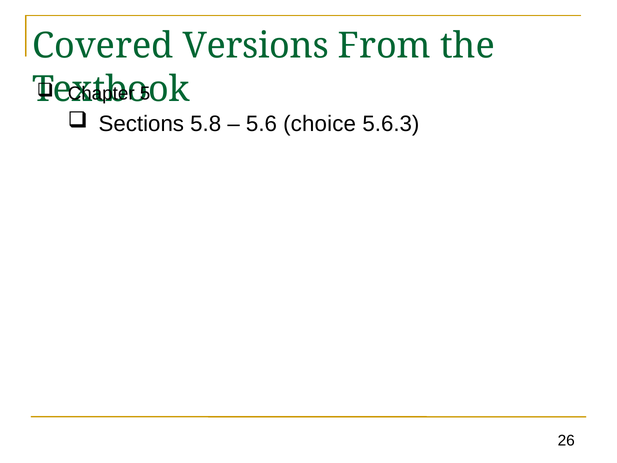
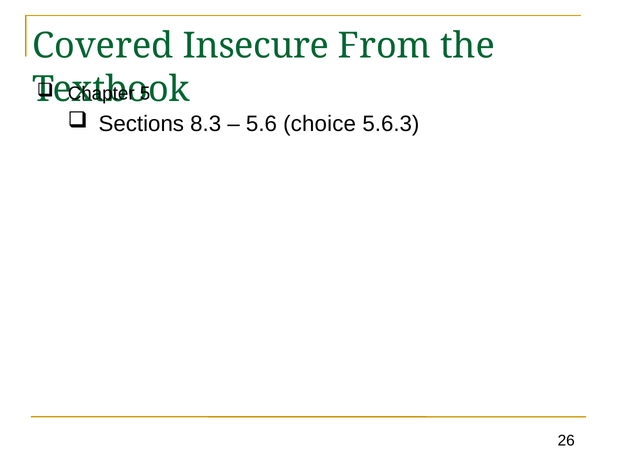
Versions: Versions -> Insecure (256, 46)
5.8: 5.8 -> 8.3 (206, 124)
